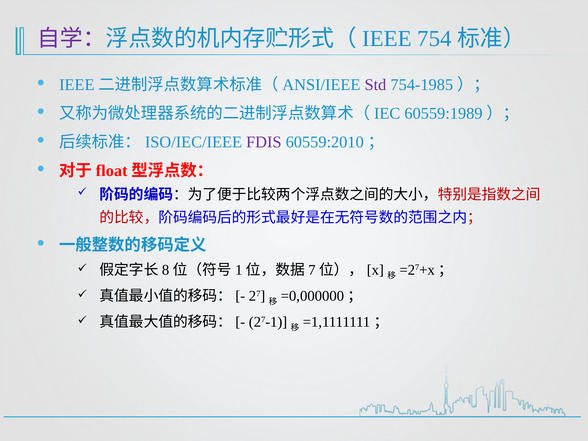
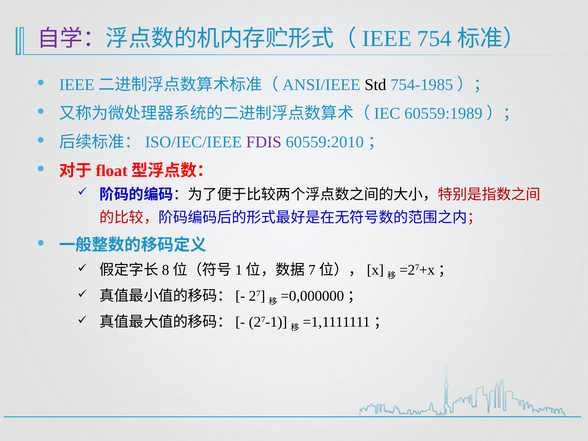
Std colour: purple -> black (375, 85)
